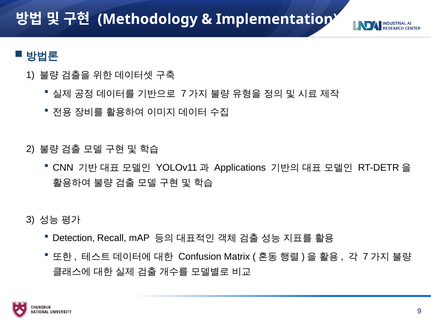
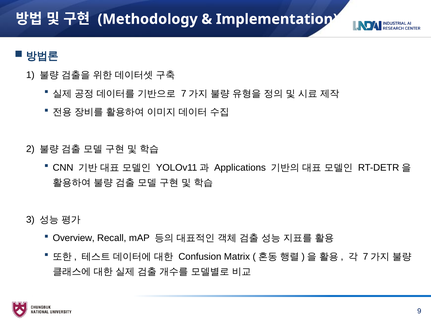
Detection: Detection -> Overview (74, 238)
